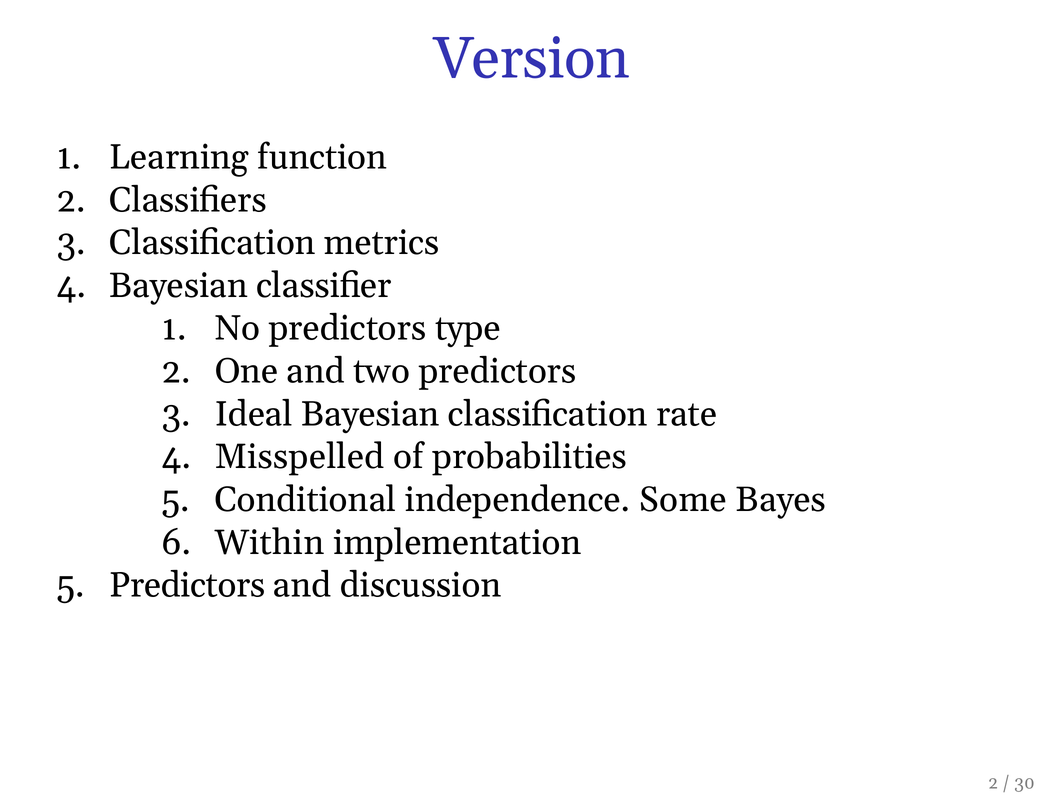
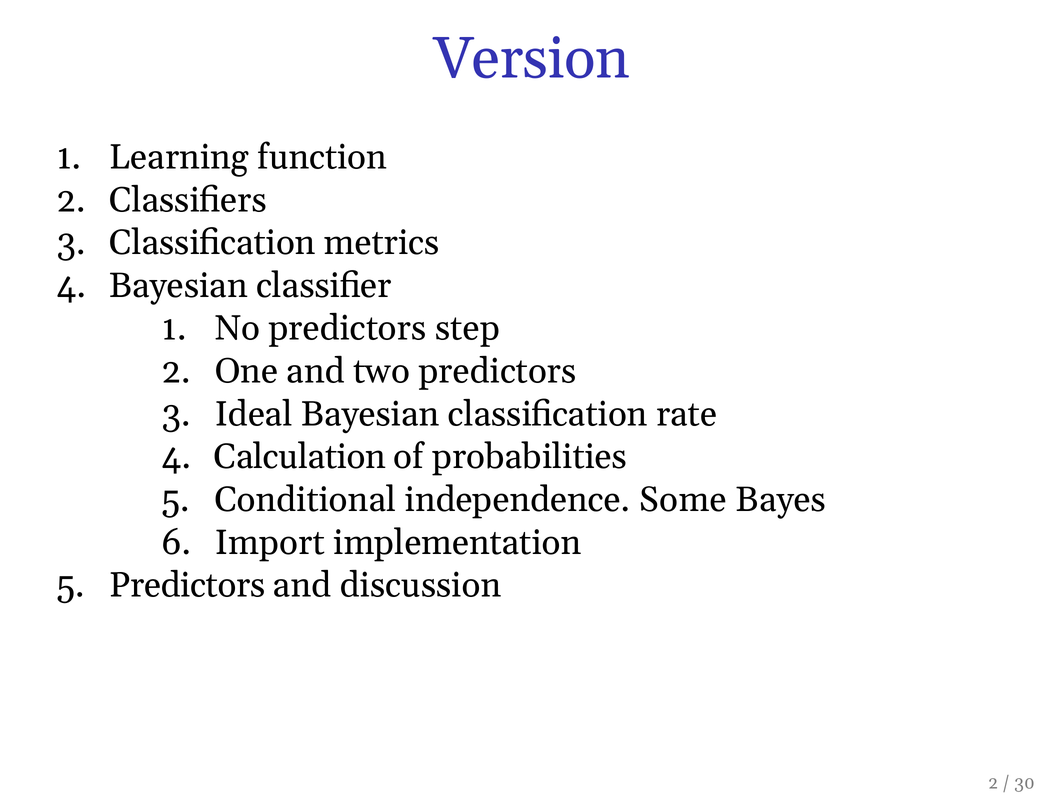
type: type -> step (468, 328)
Misspelled: Misspelled -> Calculation (300, 457)
Within: Within -> Import (270, 542)
